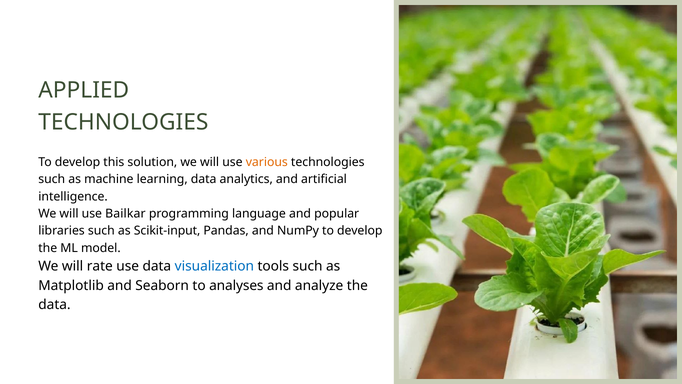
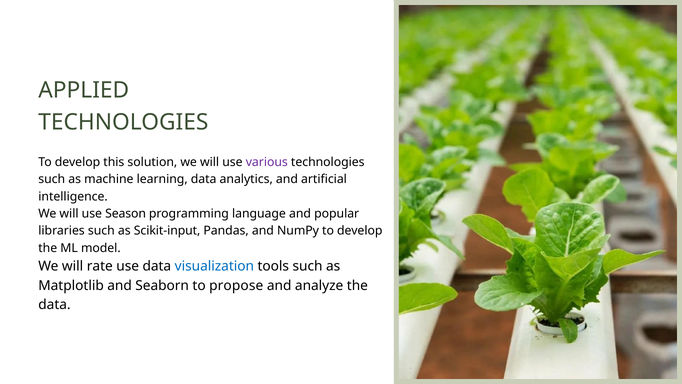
various colour: orange -> purple (267, 162)
Bailkar: Bailkar -> Season (126, 213)
analyses: analyses -> propose (236, 285)
